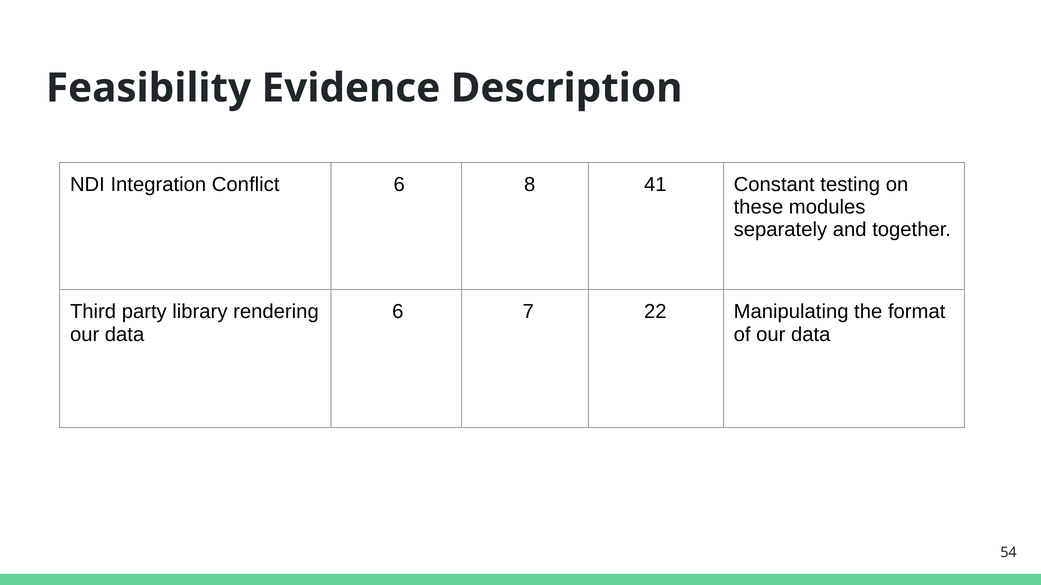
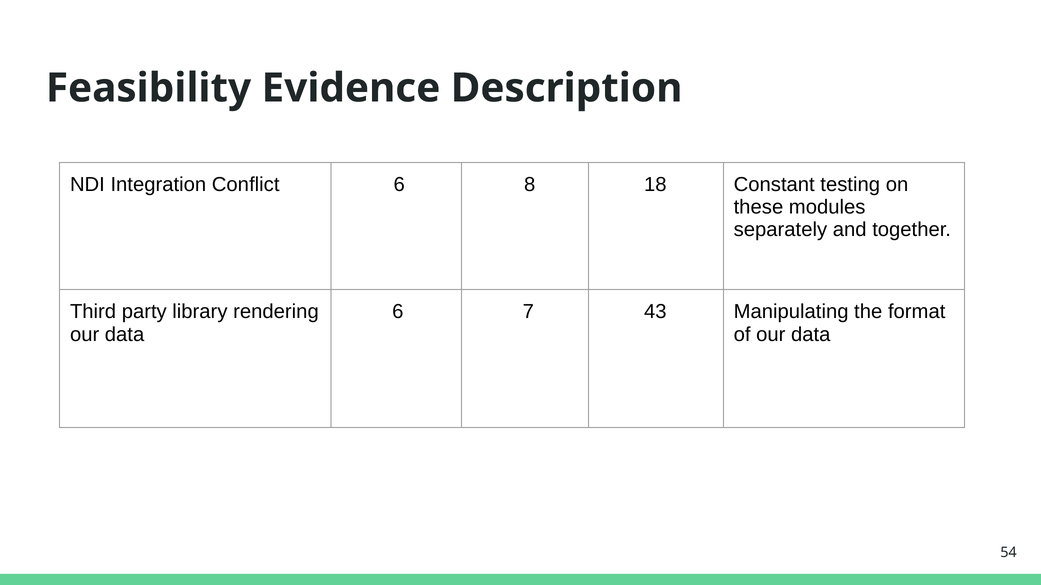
41: 41 -> 18 (655, 185)
22: 22 -> 43 (655, 312)
